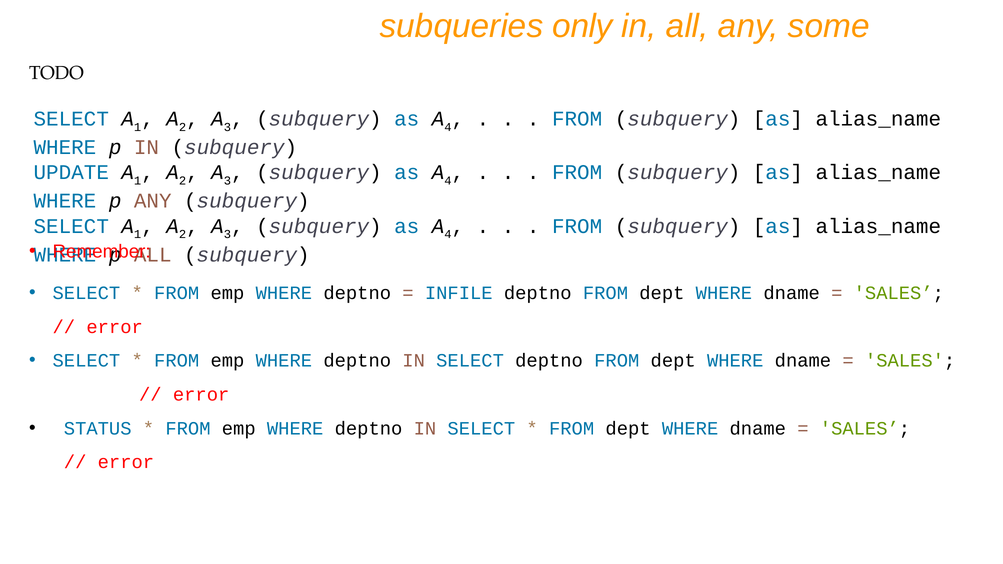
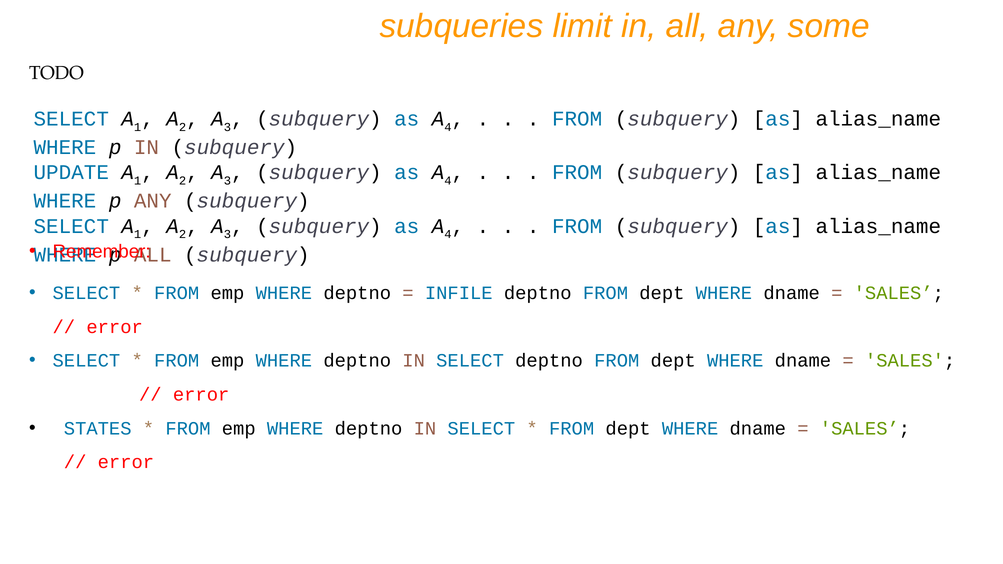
only: only -> limit (582, 26)
STATUS: STATUS -> STATES (98, 429)
